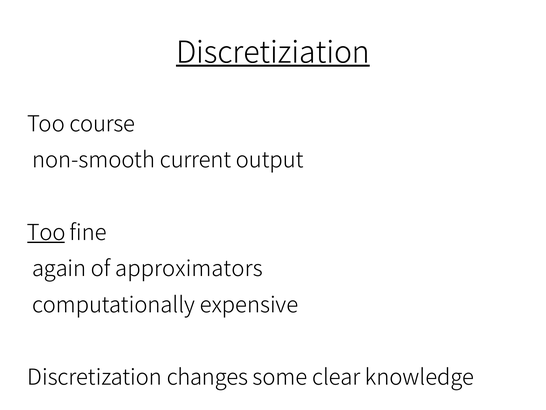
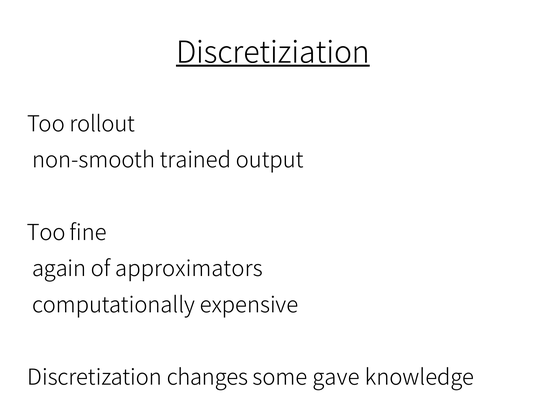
course: course -> rollout (102, 124)
current: current -> trained (195, 160)
Too underline: present -> none (46, 232)
clear: clear -> gave (336, 377)
